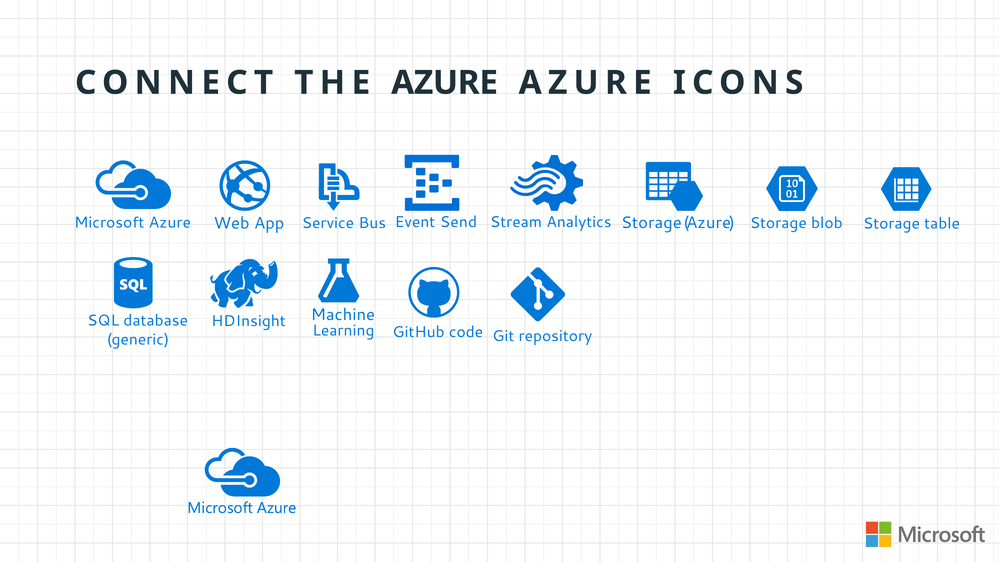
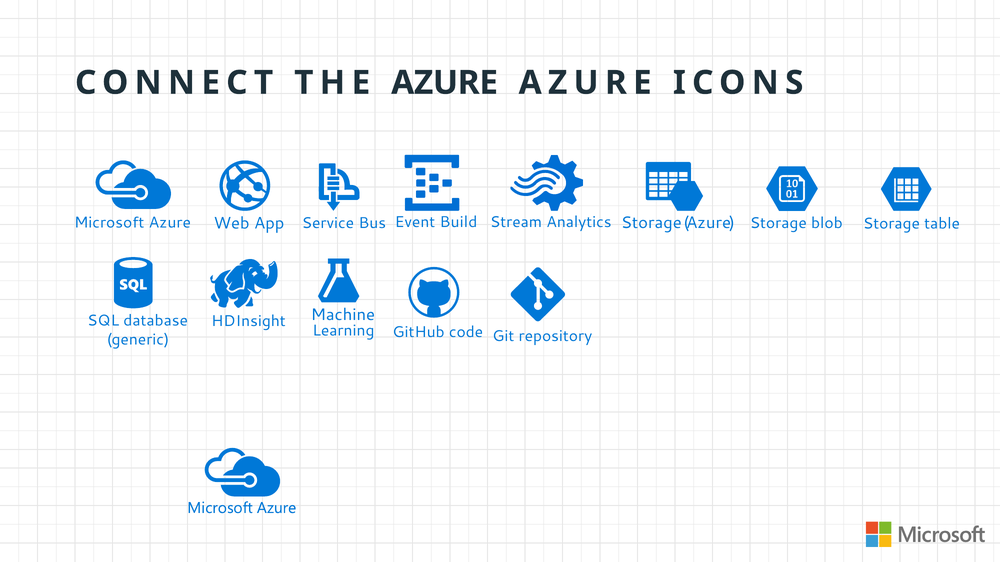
Send: Send -> Build (458, 222)
